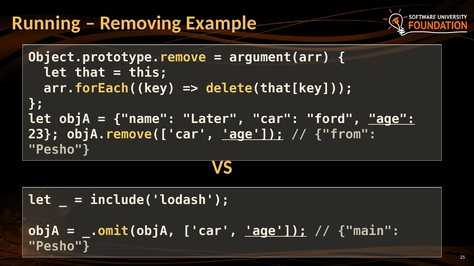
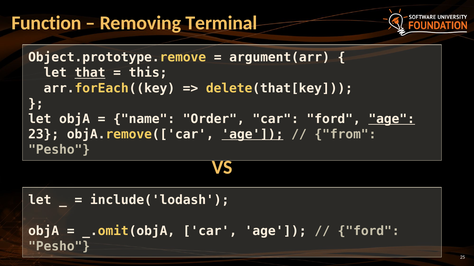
Running: Running -> Function (46, 23)
Example: Example -> Terminal (222, 23)
that underline: none -> present (90, 73)
Later: Later -> Order (214, 119)
age underline: present -> none (276, 231)
main: main -> ford (369, 231)
